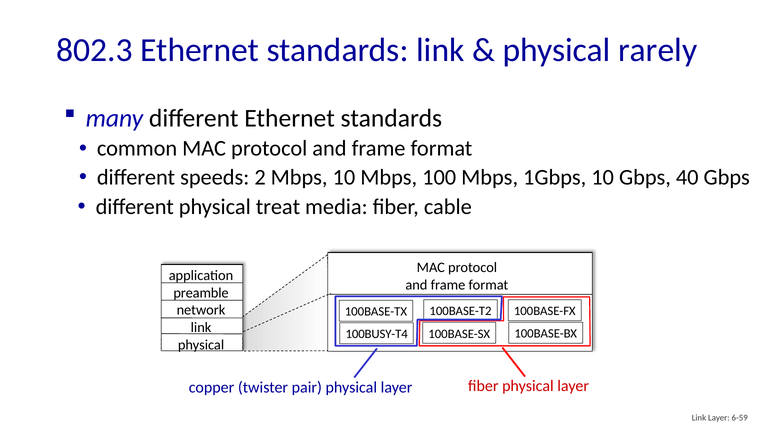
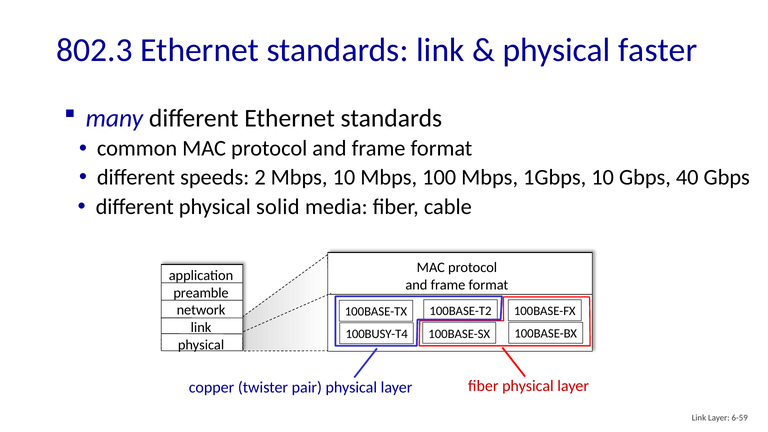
rarely: rarely -> faster (658, 50)
treat: treat -> solid (278, 207)
